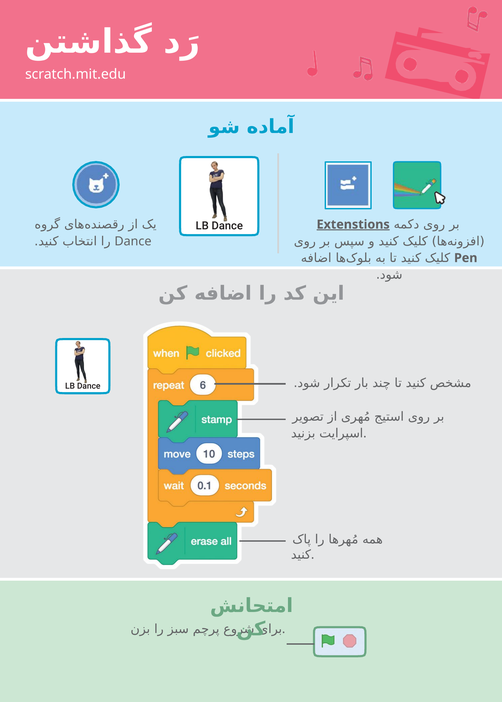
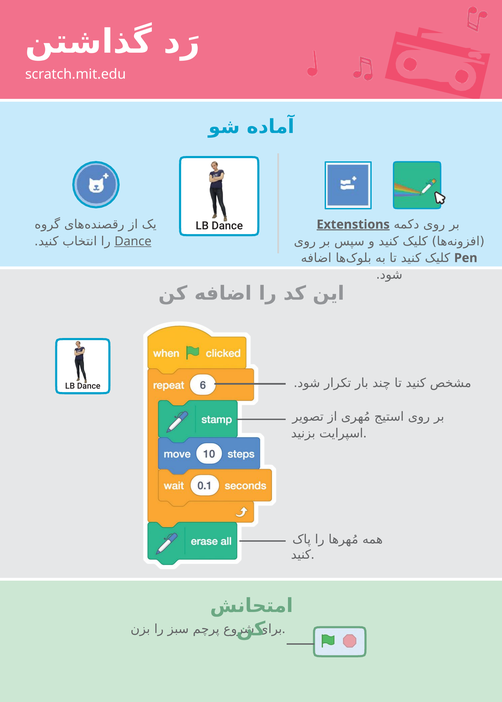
Dance underline: none -> present (133, 241)
